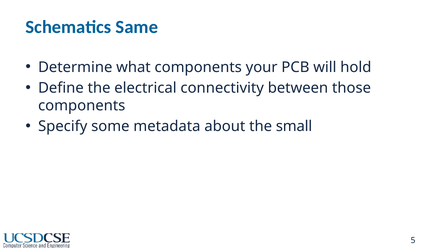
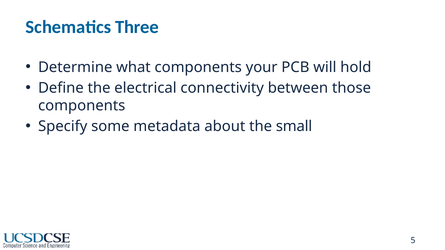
Same: Same -> Three (137, 27)
